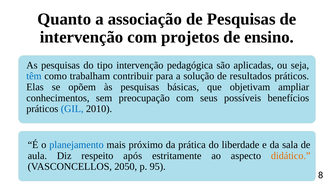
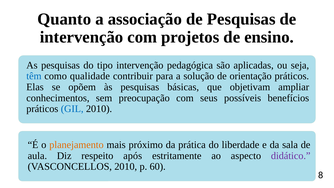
trabalham: trabalham -> qualidade (90, 76)
resultados: resultados -> orientação (251, 76)
planejamento colour: blue -> orange (76, 145)
didático colour: orange -> purple (291, 156)
VASCONCELLOS 2050: 2050 -> 2010 (126, 166)
95: 95 -> 60 (158, 166)
